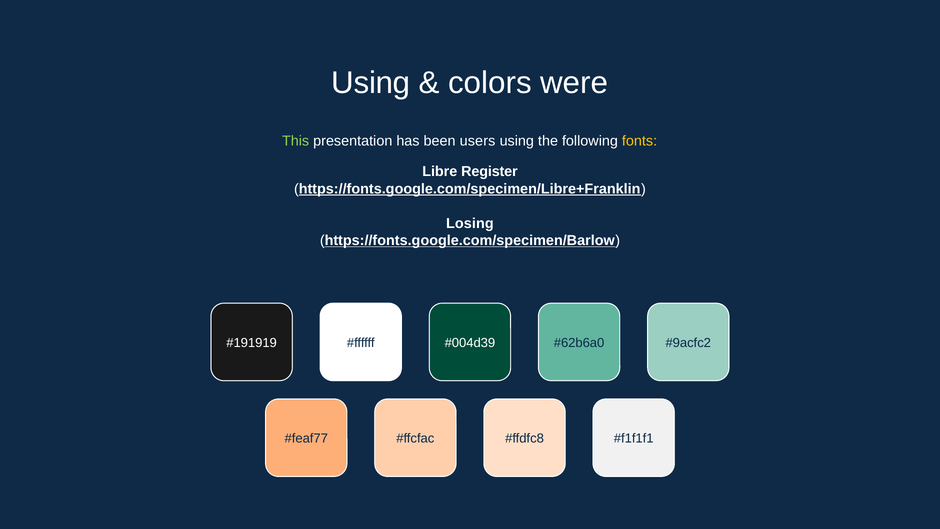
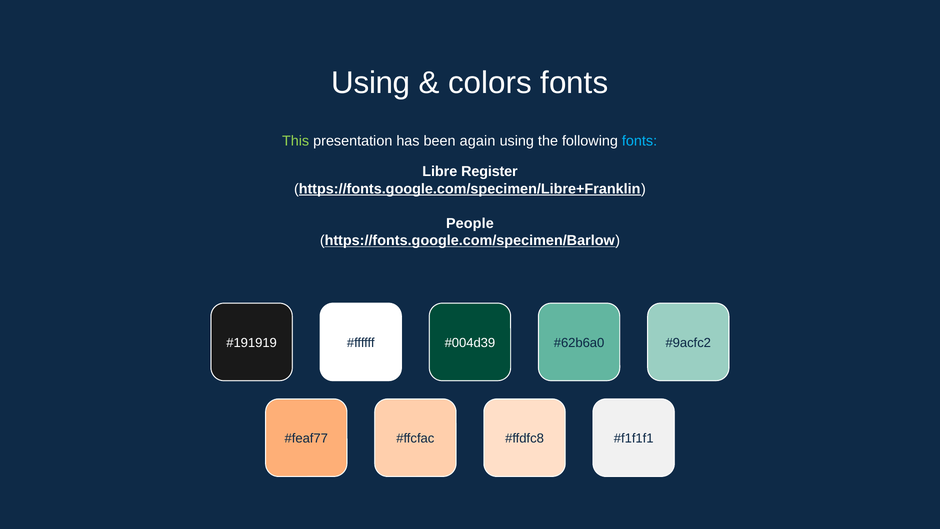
colors were: were -> fonts (574, 83)
users: users -> again (478, 141)
fonts colour: yellow -> light blue (640, 141)
Losing: Losing -> People (470, 223)
